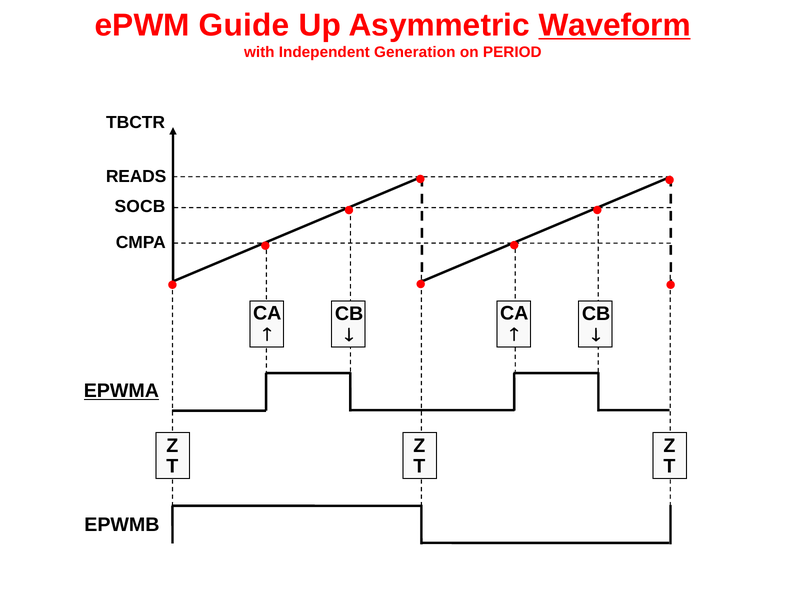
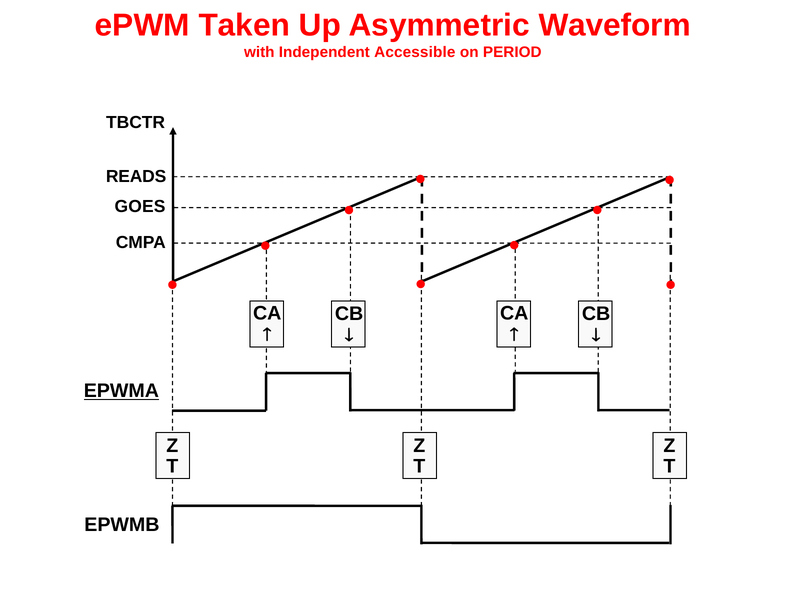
Guide: Guide -> Taken (244, 25)
Waveform underline: present -> none (615, 25)
Generation: Generation -> Accessible (415, 52)
SOCB: SOCB -> GOES (140, 207)
